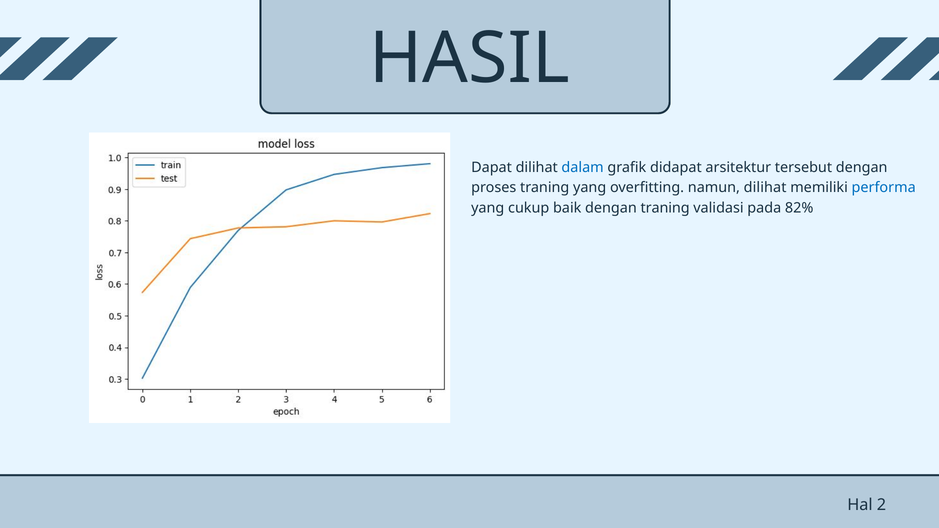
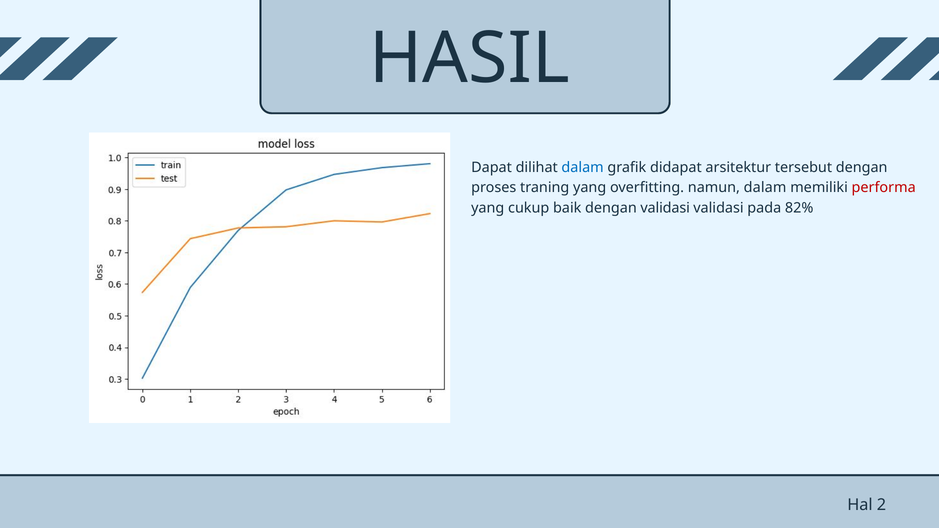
namun dilihat: dilihat -> dalam (765, 188)
performa colour: blue -> red (884, 188)
dengan traning: traning -> validasi (665, 208)
